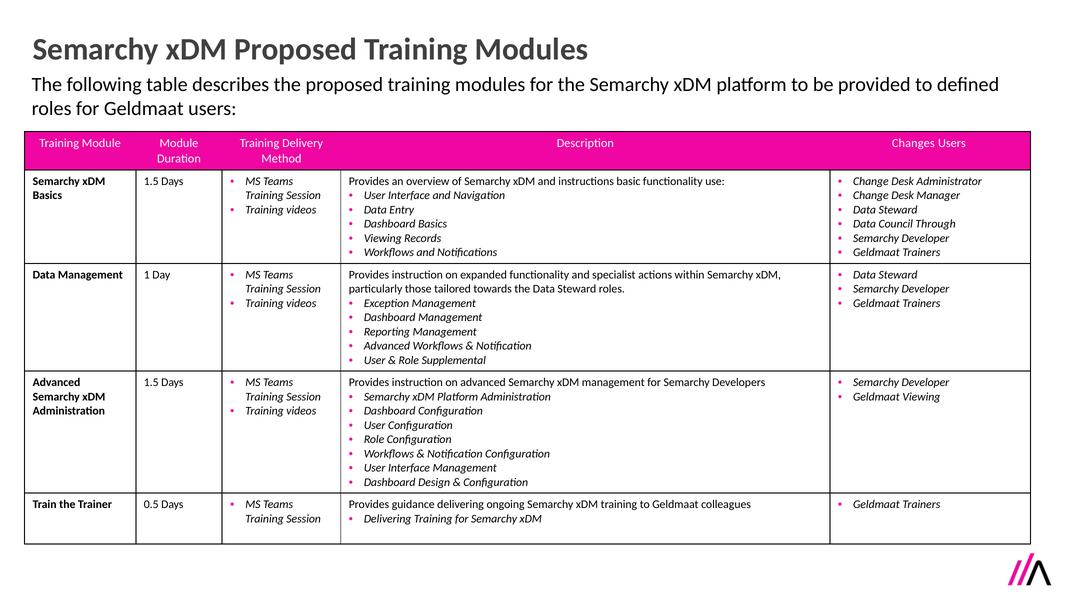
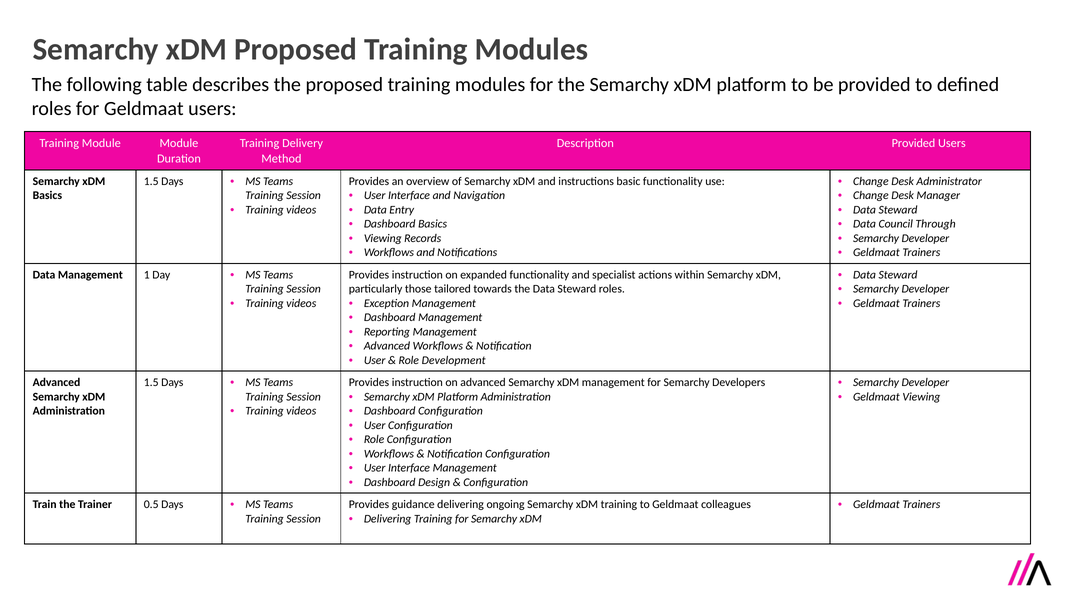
Description Changes: Changes -> Provided (913, 143)
Supplemental: Supplemental -> Development (454, 360)
